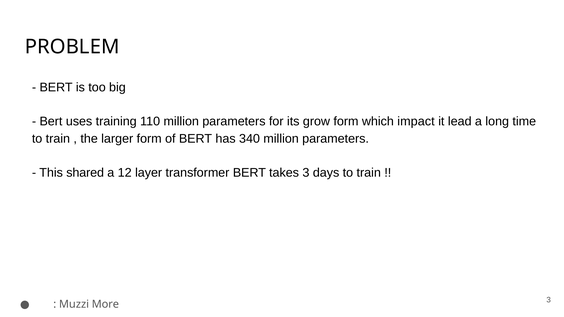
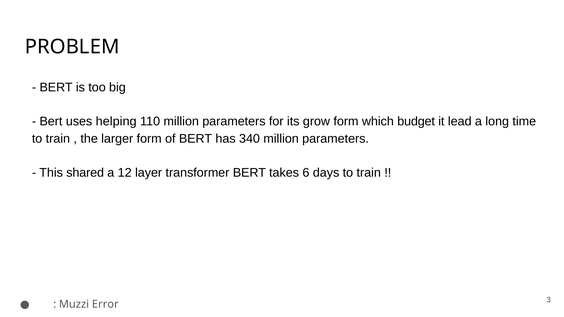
training: training -> helping (116, 122)
impact: impact -> budget (416, 122)
takes 3: 3 -> 6 (306, 173)
More: More -> Error (105, 305)
